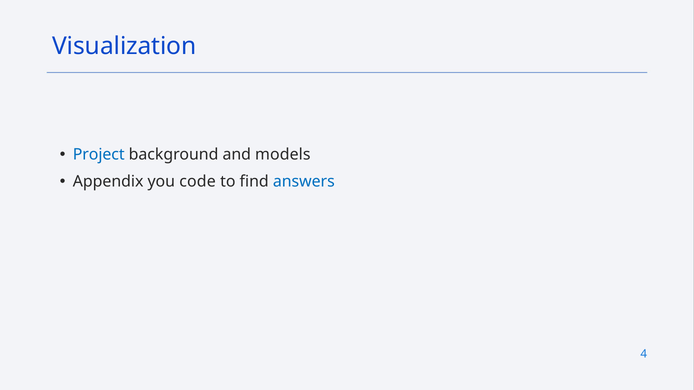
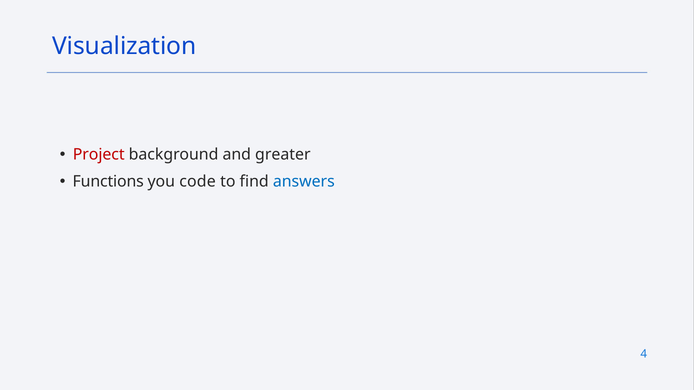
Project colour: blue -> red (99, 155)
models: models -> greater (283, 155)
Appendix: Appendix -> Functions (108, 182)
